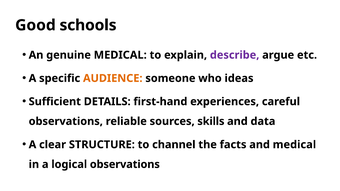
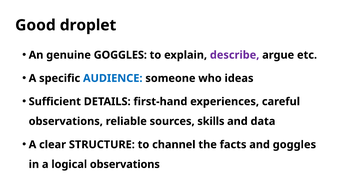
schools: schools -> droplet (88, 25)
genuine MEDICAL: MEDICAL -> GOGGLES (120, 55)
AUDIENCE colour: orange -> blue (113, 78)
and medical: medical -> goggles (294, 145)
